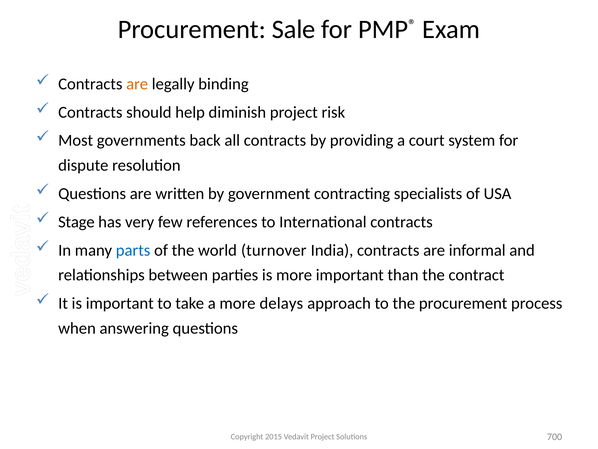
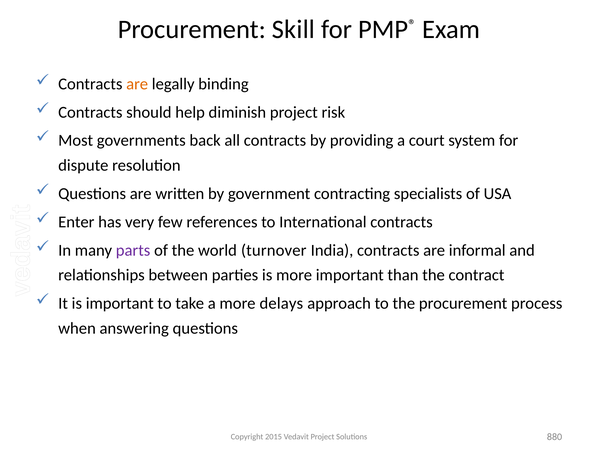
Sale: Sale -> Skill (293, 29)
Stage: Stage -> Enter (76, 222)
parts colour: blue -> purple (133, 250)
700: 700 -> 880 (555, 436)
